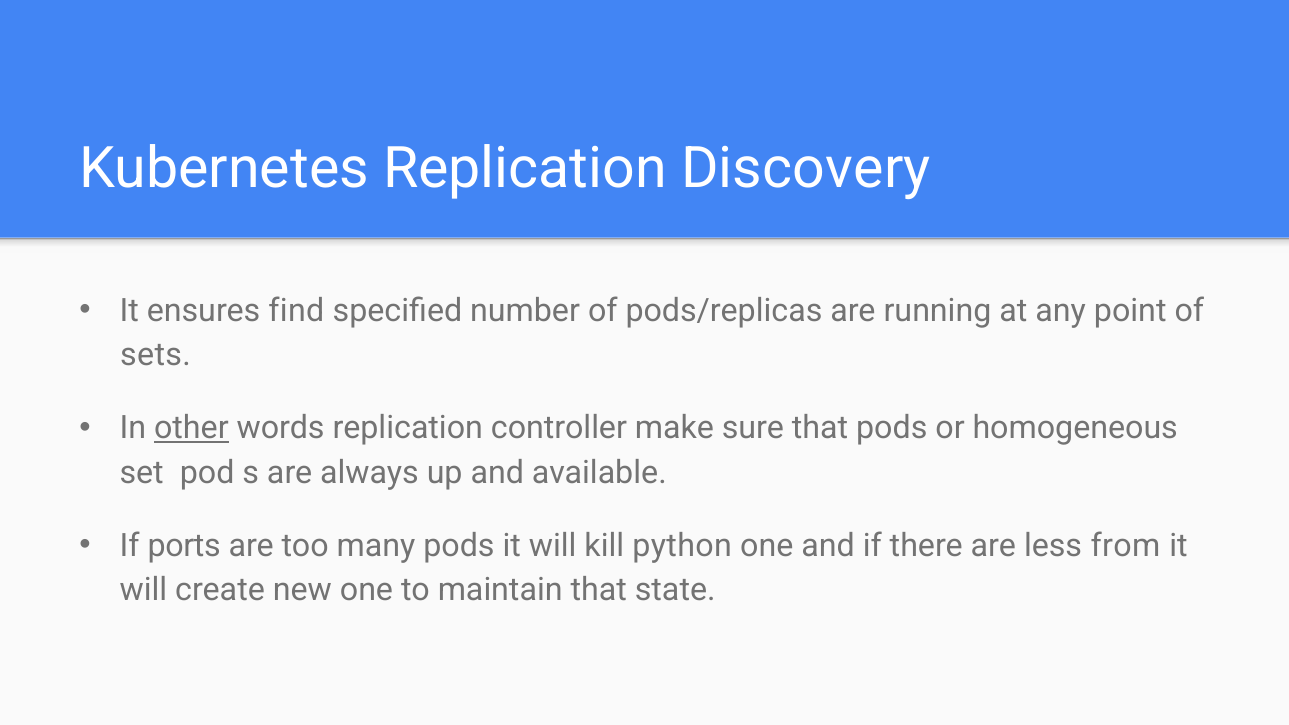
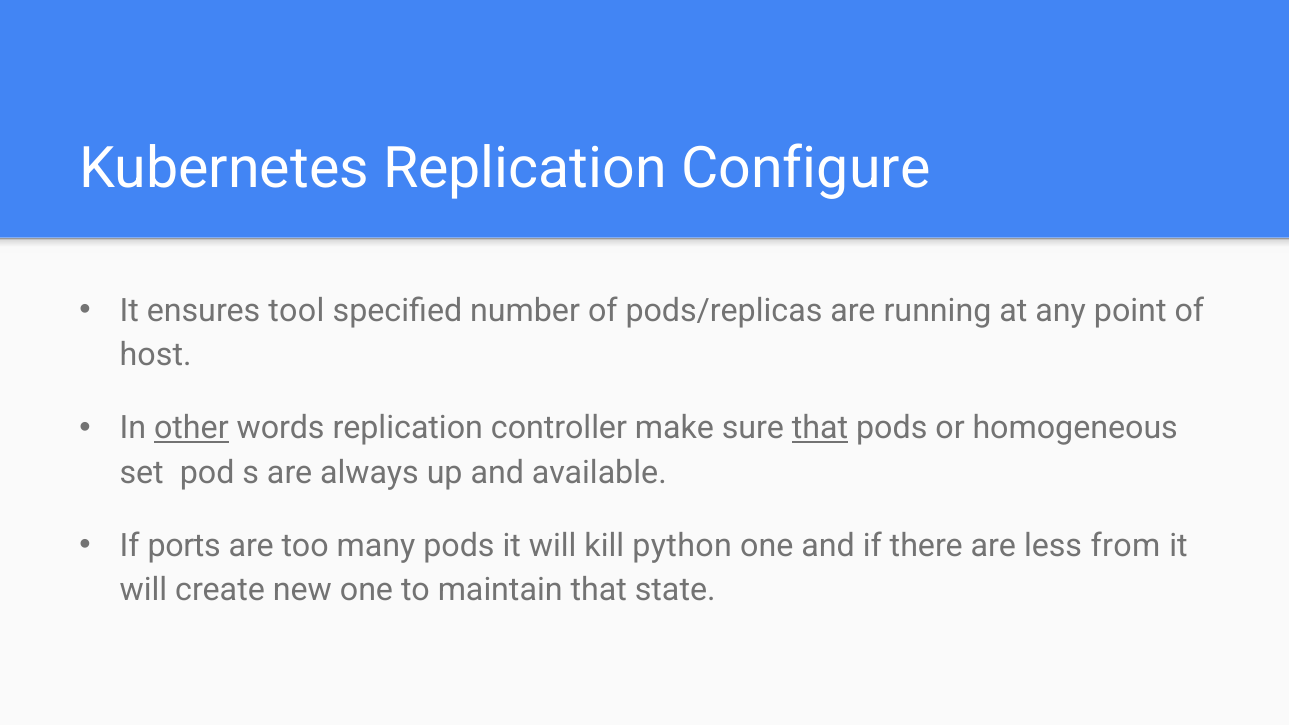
Discovery: Discovery -> Configure (806, 169)
find: find -> tool (296, 311)
sets: sets -> host (156, 355)
that underline: none -> present (820, 428)
